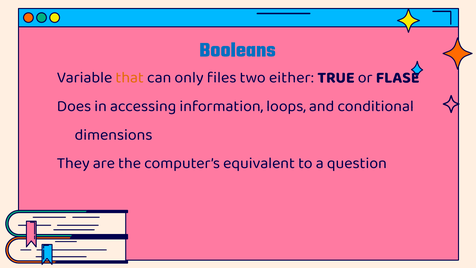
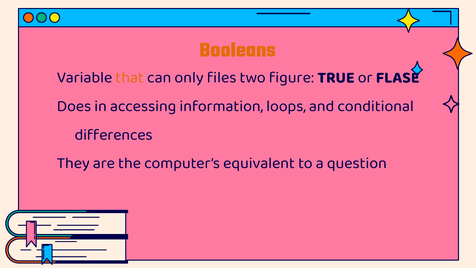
Booleans colour: blue -> orange (238, 49)
either: either -> figure (291, 77)
dimensions: dimensions -> differences (114, 134)
